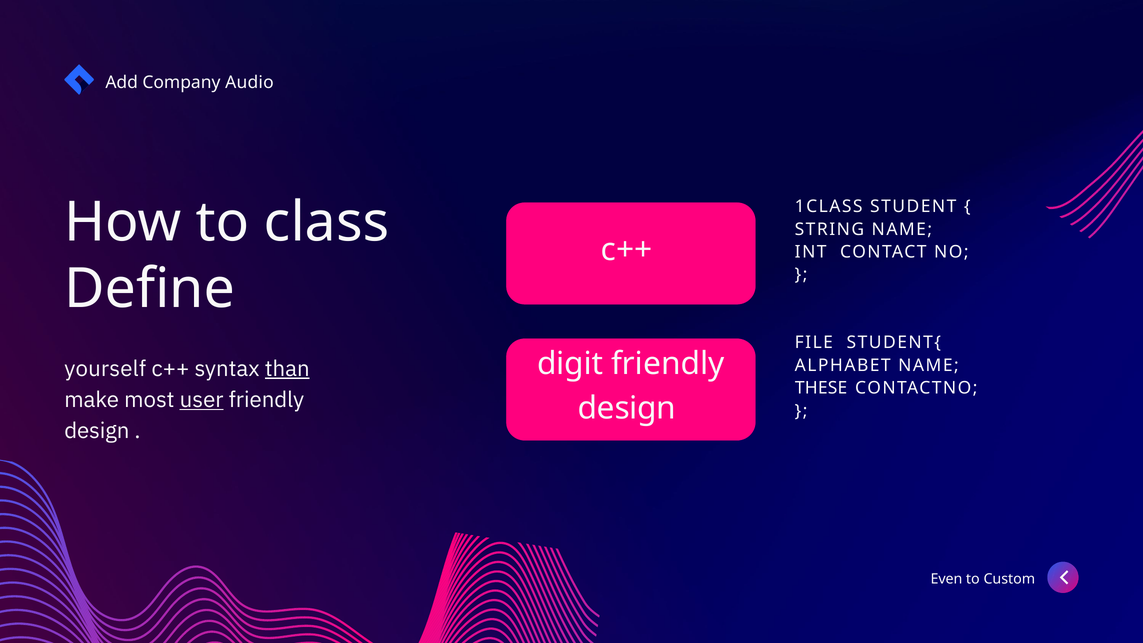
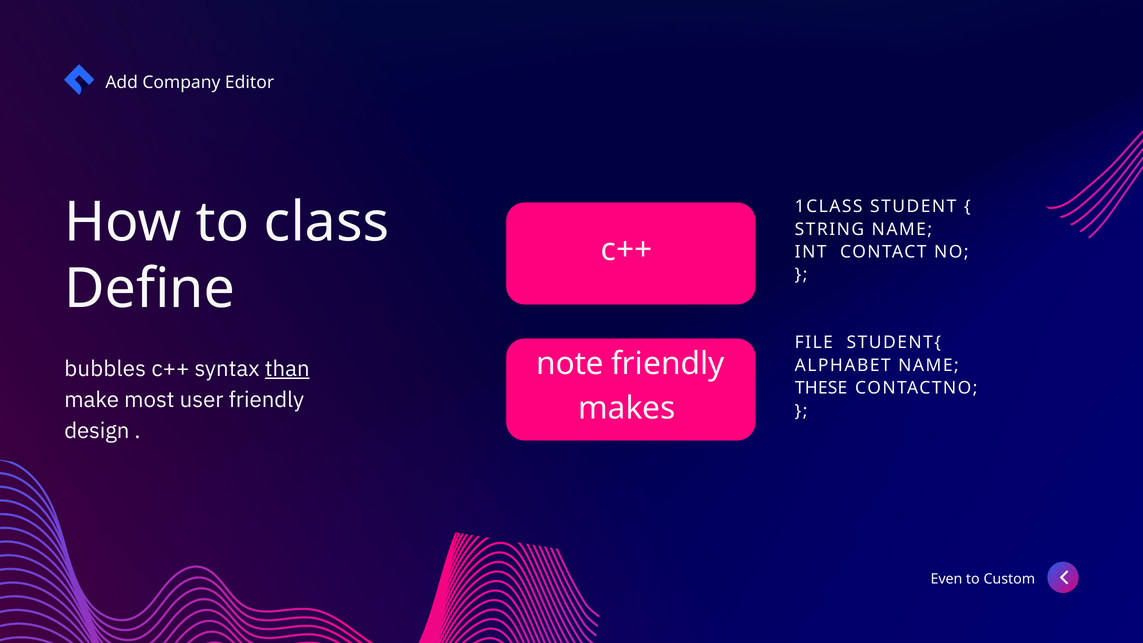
Audio: Audio -> Editor (250, 83)
digit: digit -> note (570, 364)
yourself: yourself -> bubbles (105, 369)
user underline: present -> none (202, 400)
design: design -> makes (627, 408)
